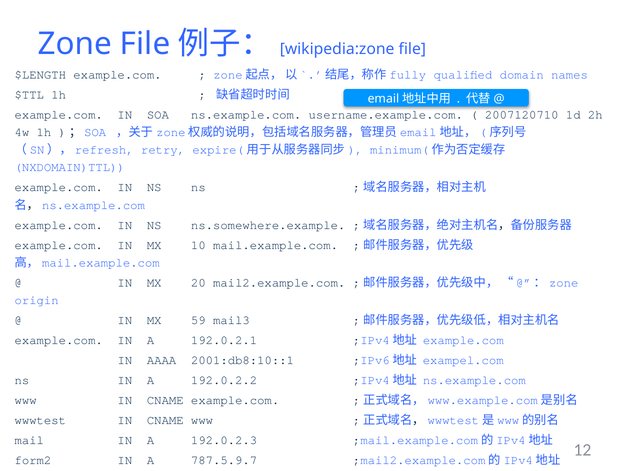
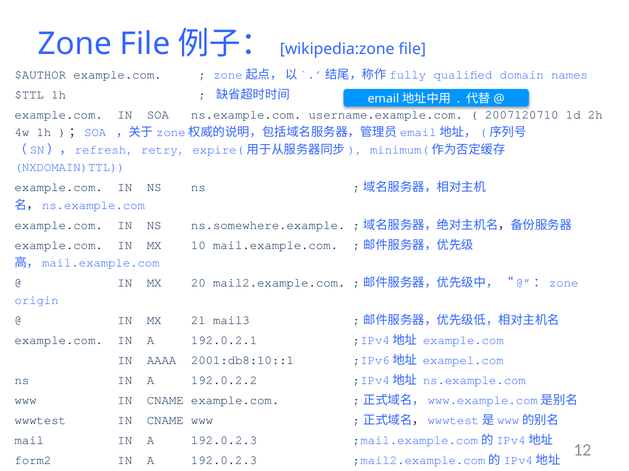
$LENGTH: $LENGTH -> $AUTHOR (40, 75)
59: 59 -> 21 (198, 321)
787.5.9.7: 787.5.9.7 -> 192.0.2.3 (224, 461)
